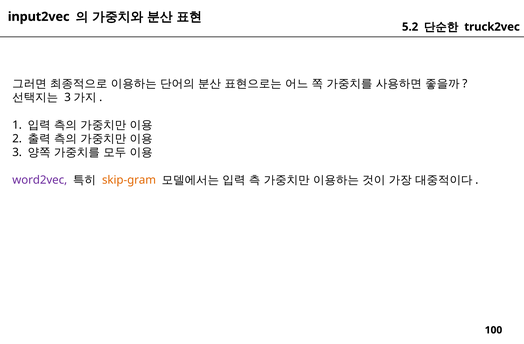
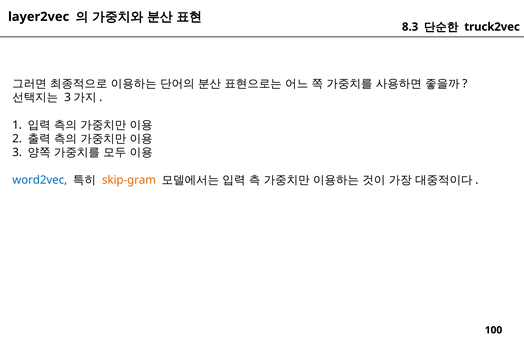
input2vec: input2vec -> layer2vec (39, 17)
5.2: 5.2 -> 8.3 (410, 27)
word2vec colour: purple -> blue (40, 180)
